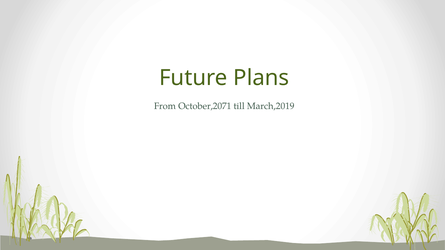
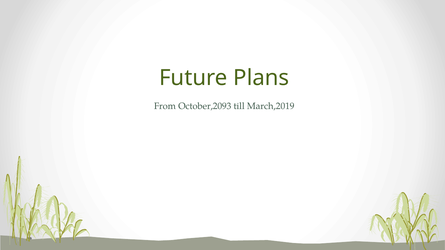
October,2071: October,2071 -> October,2093 (205, 106)
